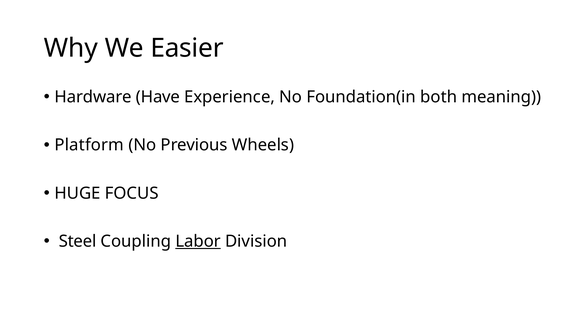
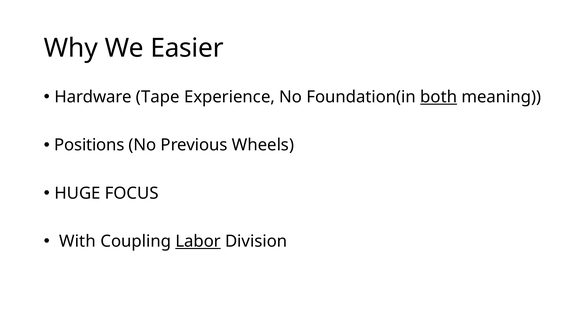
Have: Have -> Tape (158, 97)
both underline: none -> present (439, 97)
Platform: Platform -> Positions (89, 145)
Steel: Steel -> With (77, 241)
